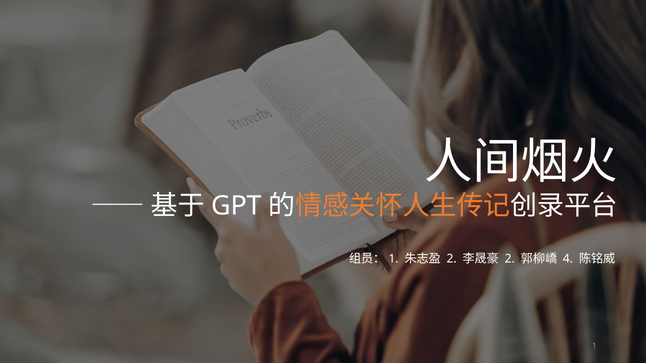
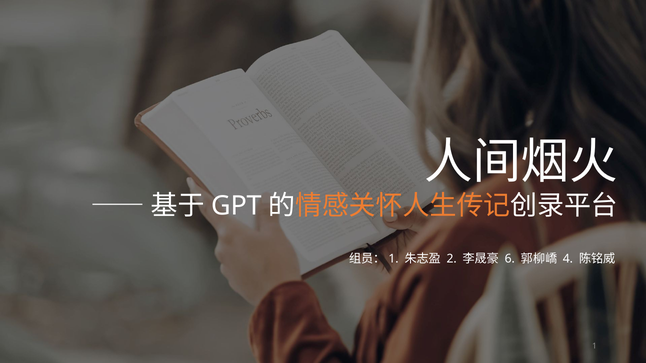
2: 2 -> 6 (510, 259)
